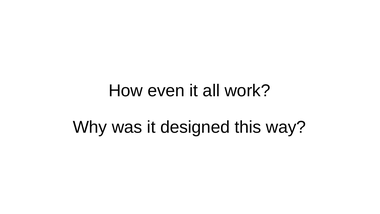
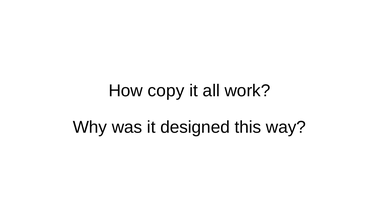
even: even -> copy (166, 91)
